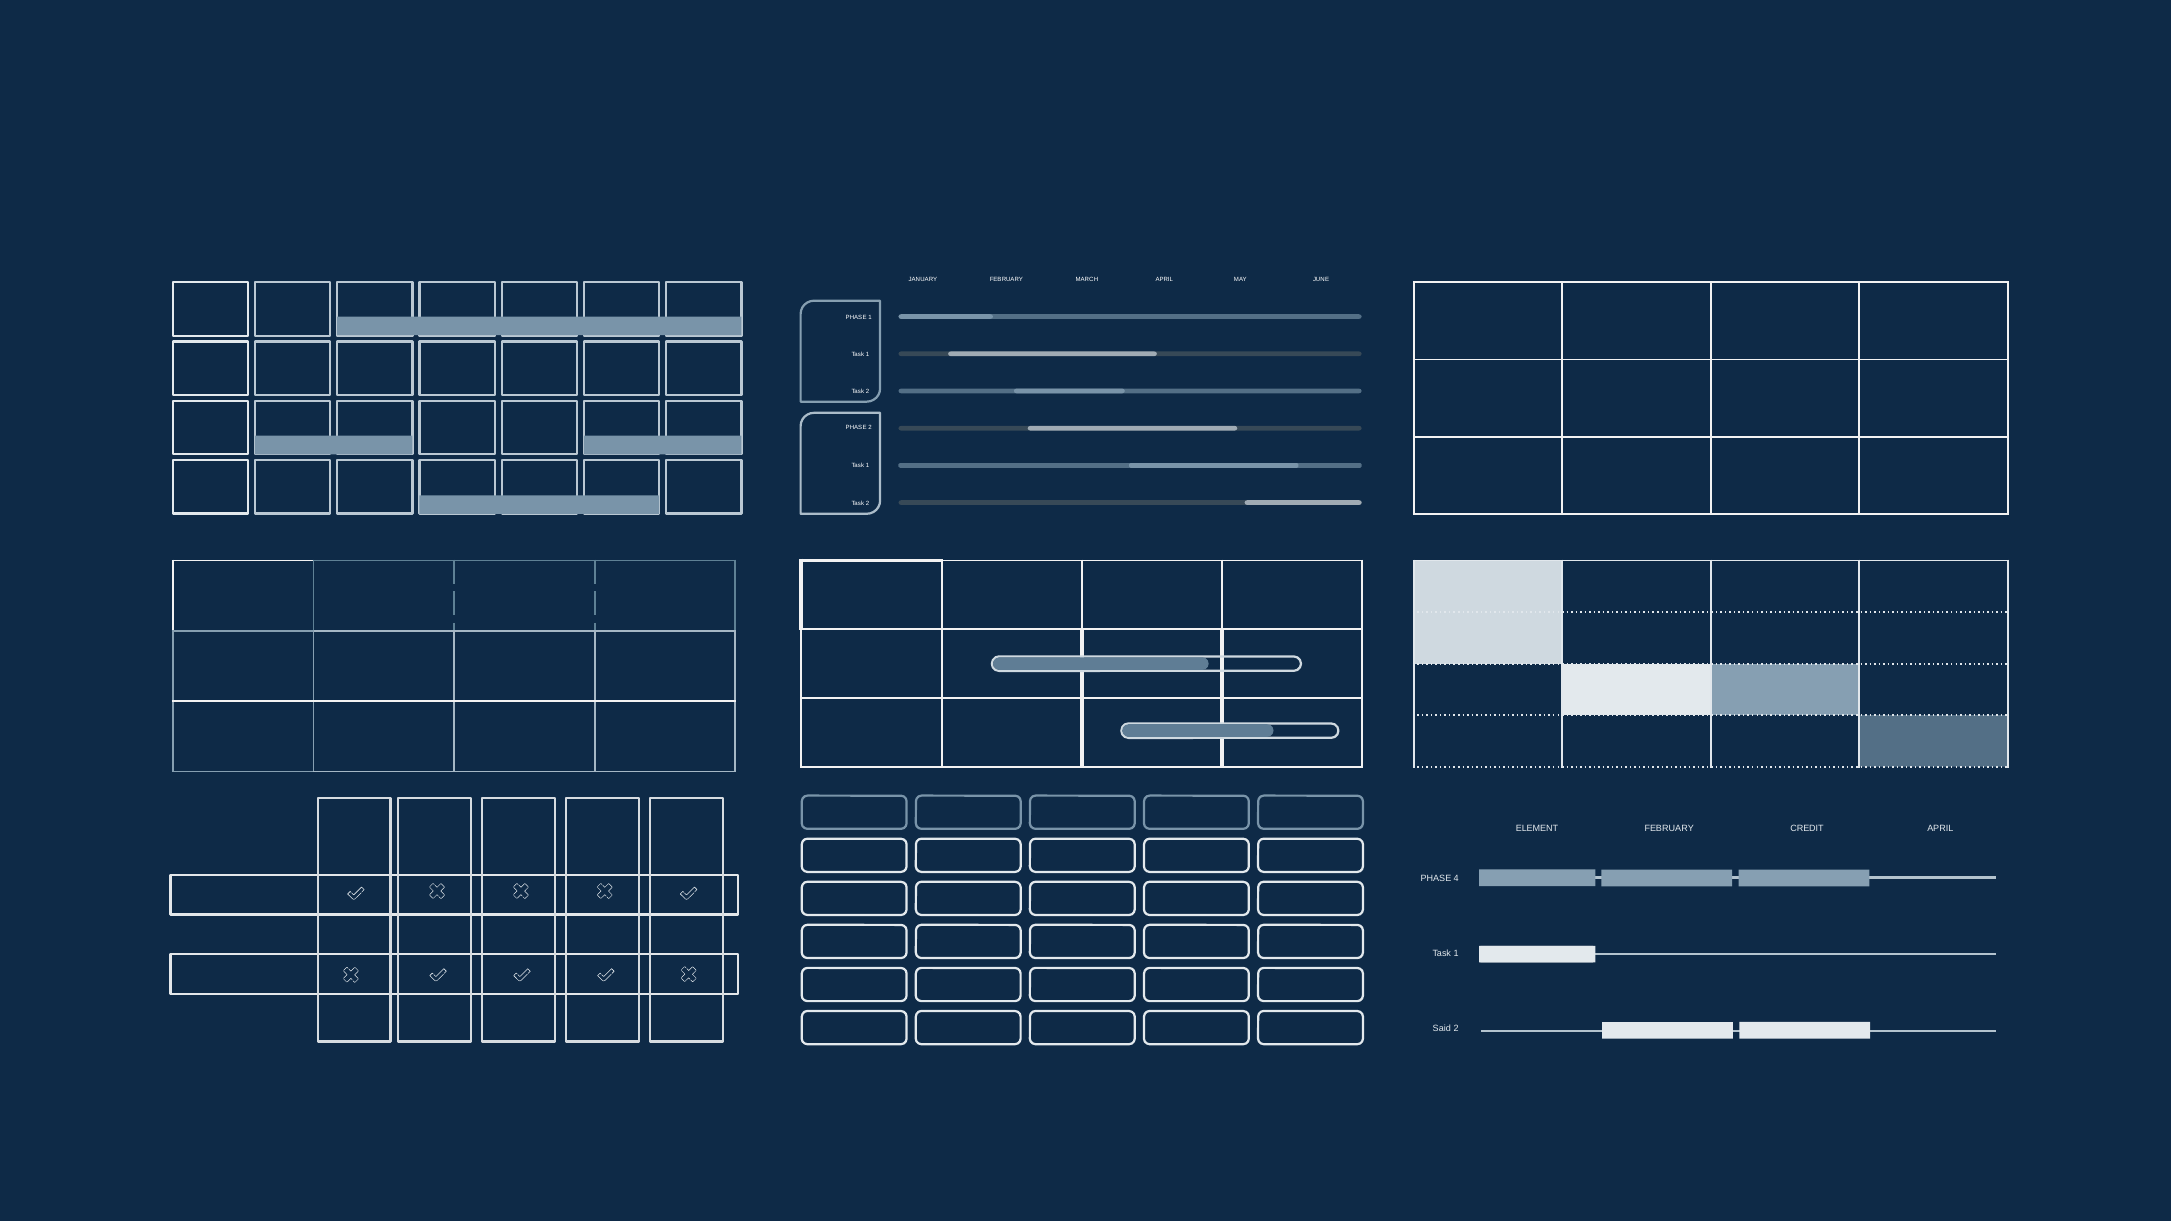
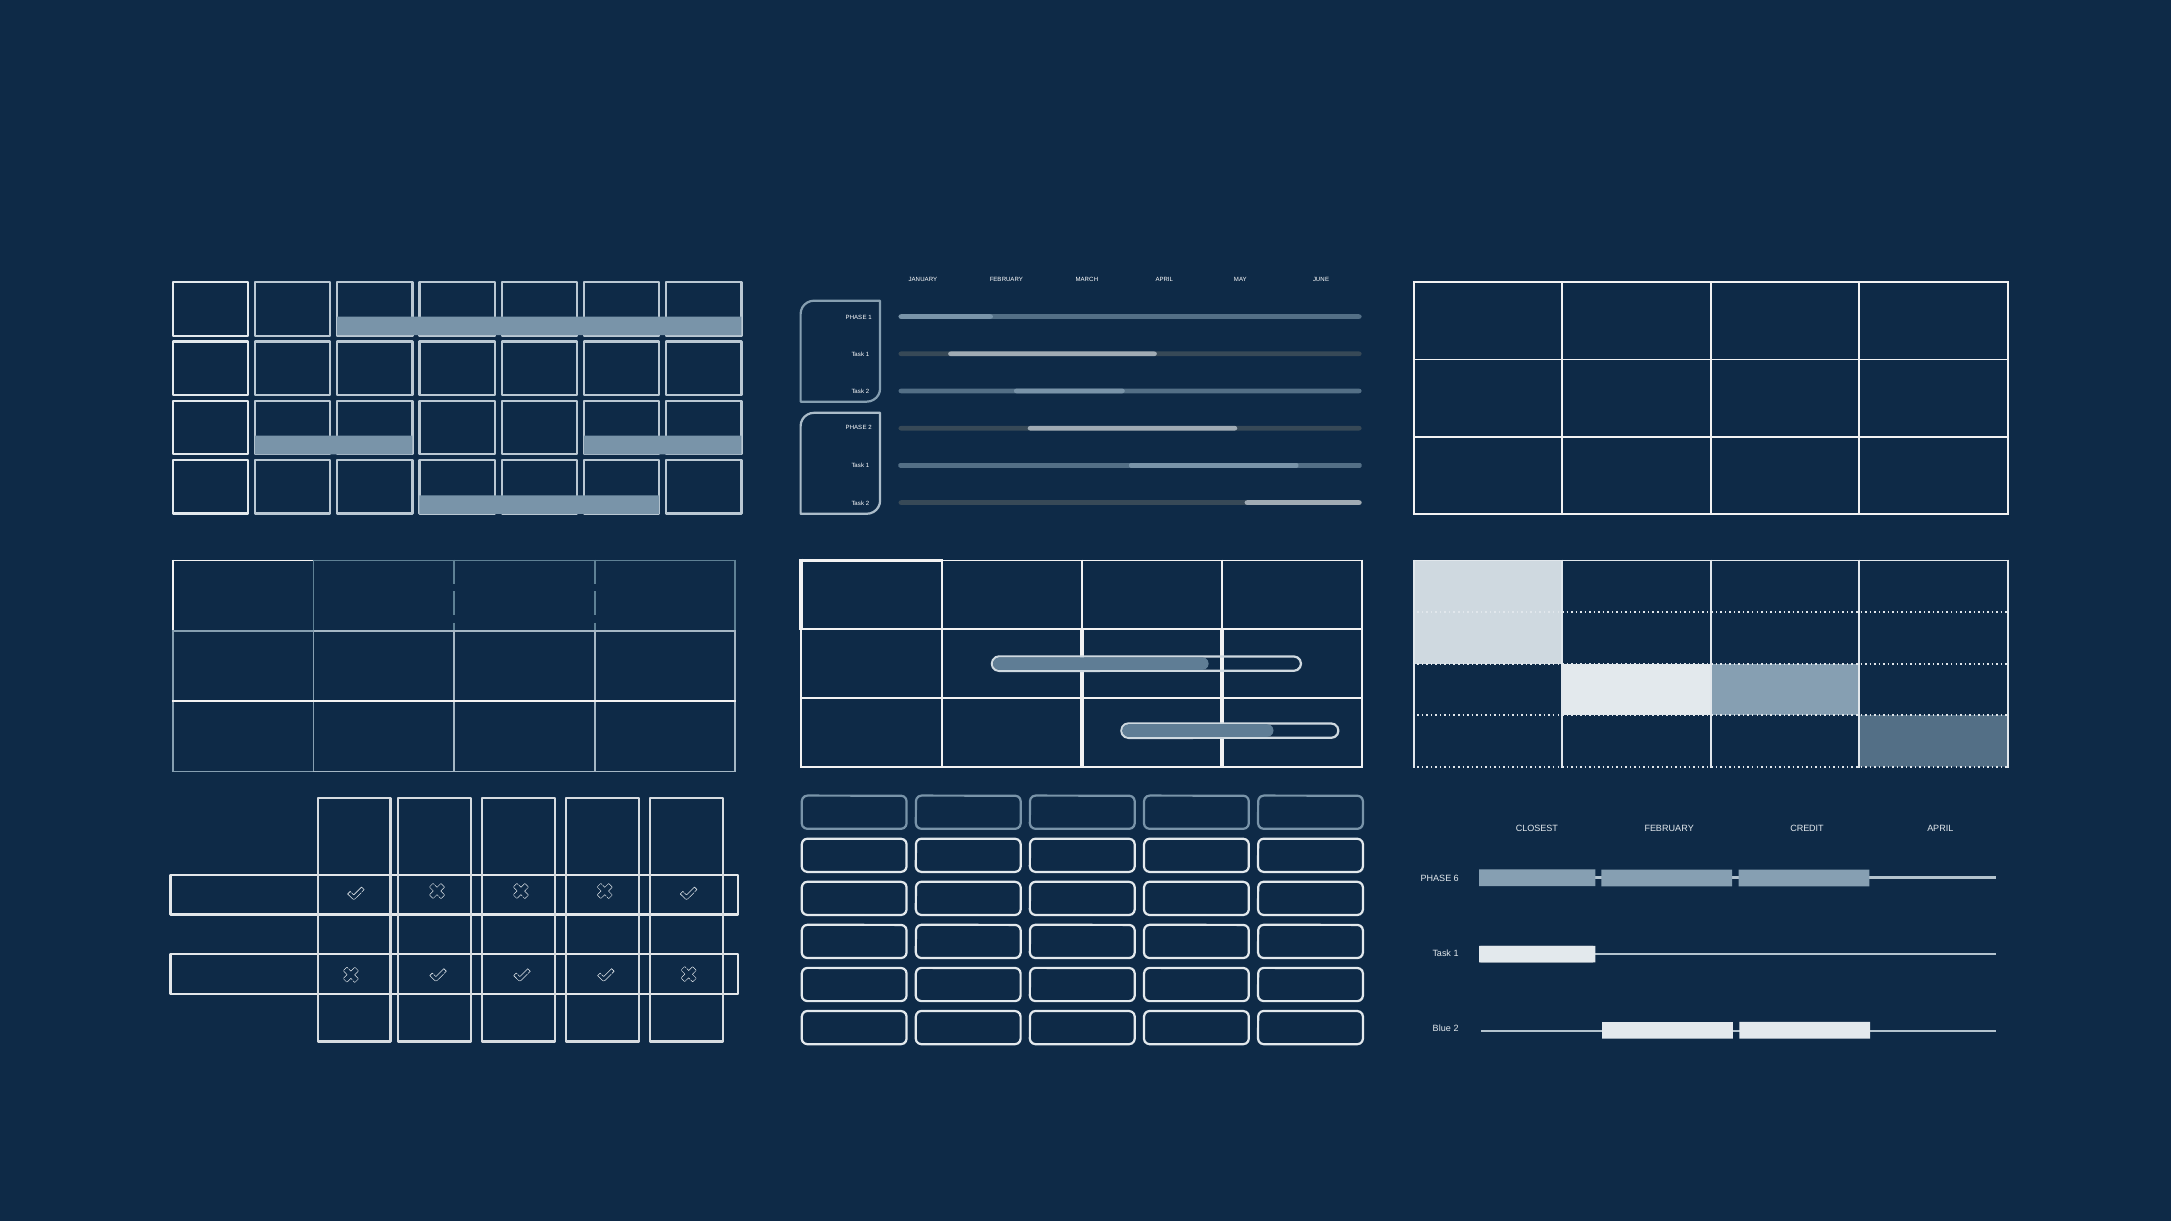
ELEMENT: ELEMENT -> CLOSEST (1537, 828)
4: 4 -> 6 (1456, 878)
Said: Said -> Blue (1442, 1028)
